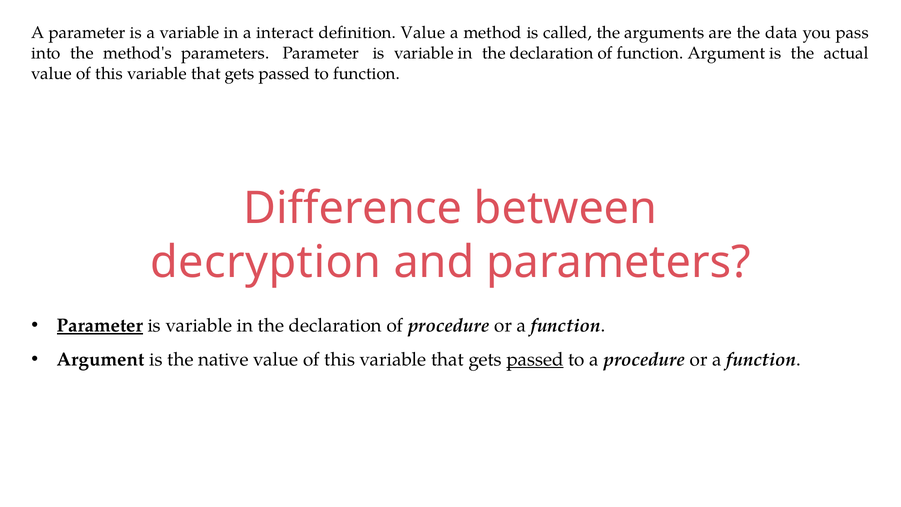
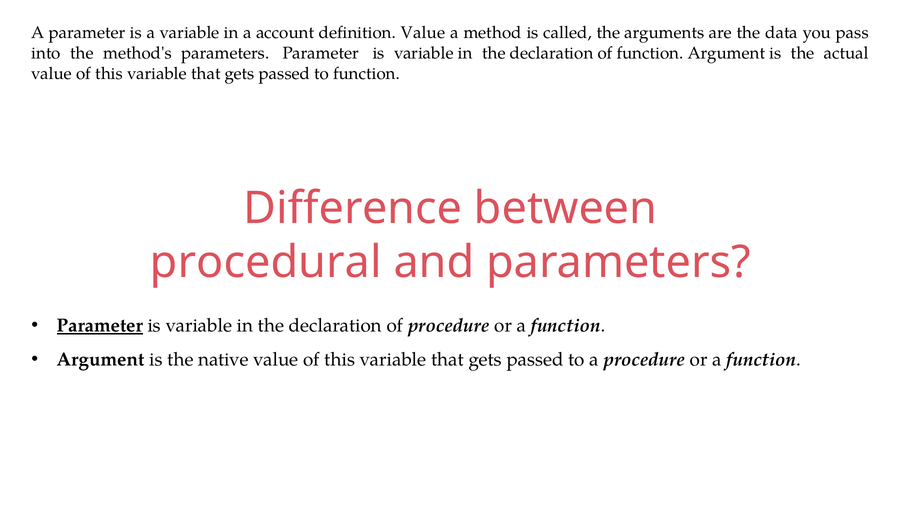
interact: interact -> account (285, 33)
decryption: decryption -> procedural (266, 262)
passed underline: present -> none (535, 359)
